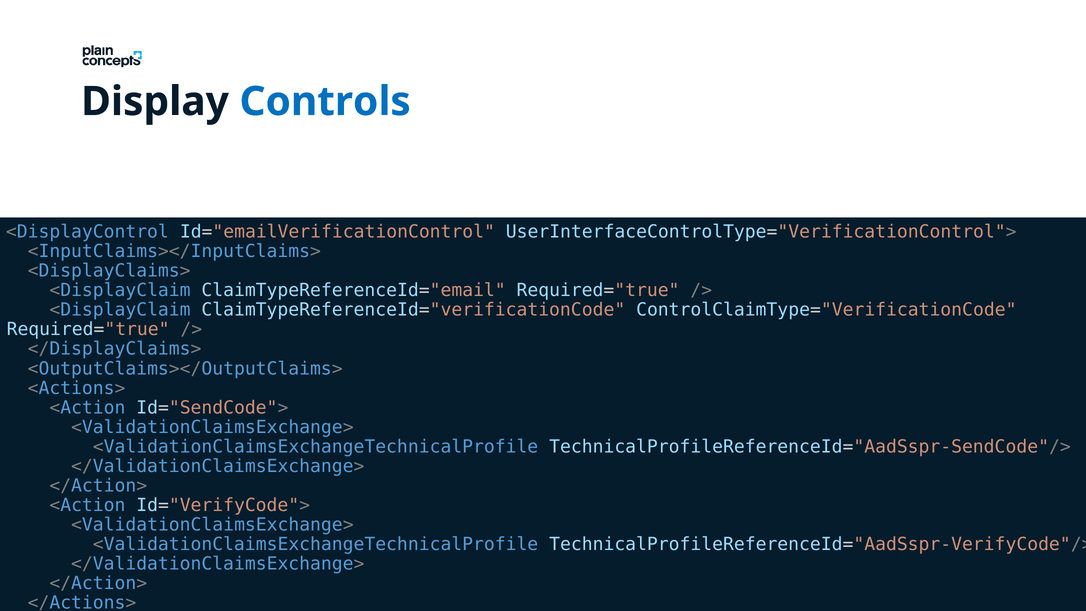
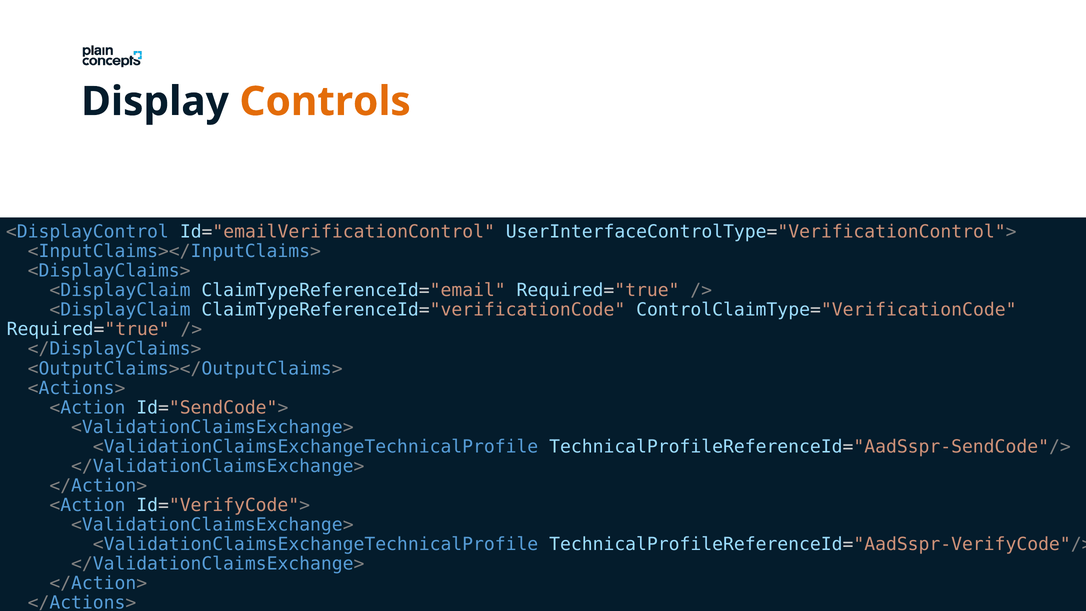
Controls colour: blue -> orange (325, 102)
